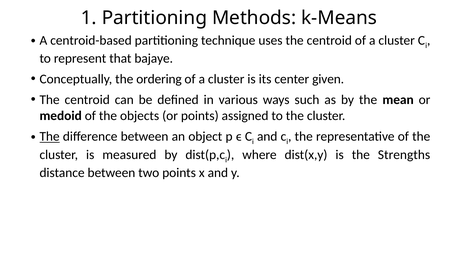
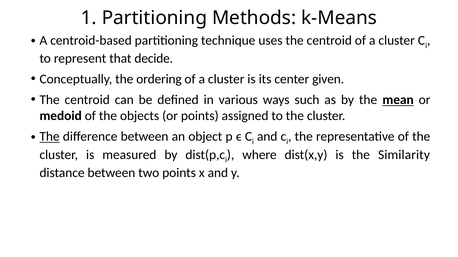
bajaye: bajaye -> decide (154, 59)
mean underline: none -> present (398, 100)
Strengths: Strengths -> Similarity (404, 155)
